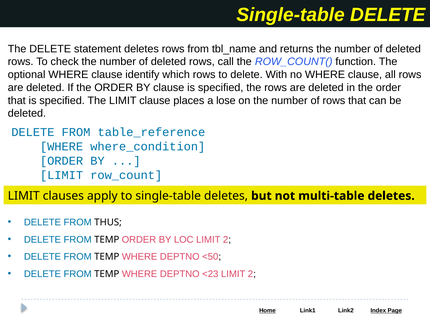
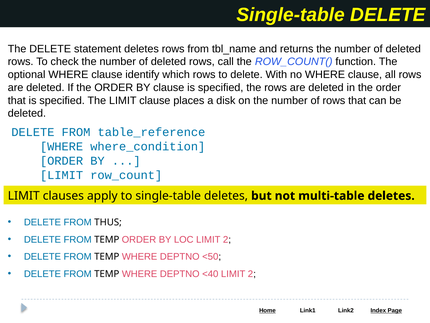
lose: lose -> disk (226, 100)
<23: <23 -> <40 (210, 274)
